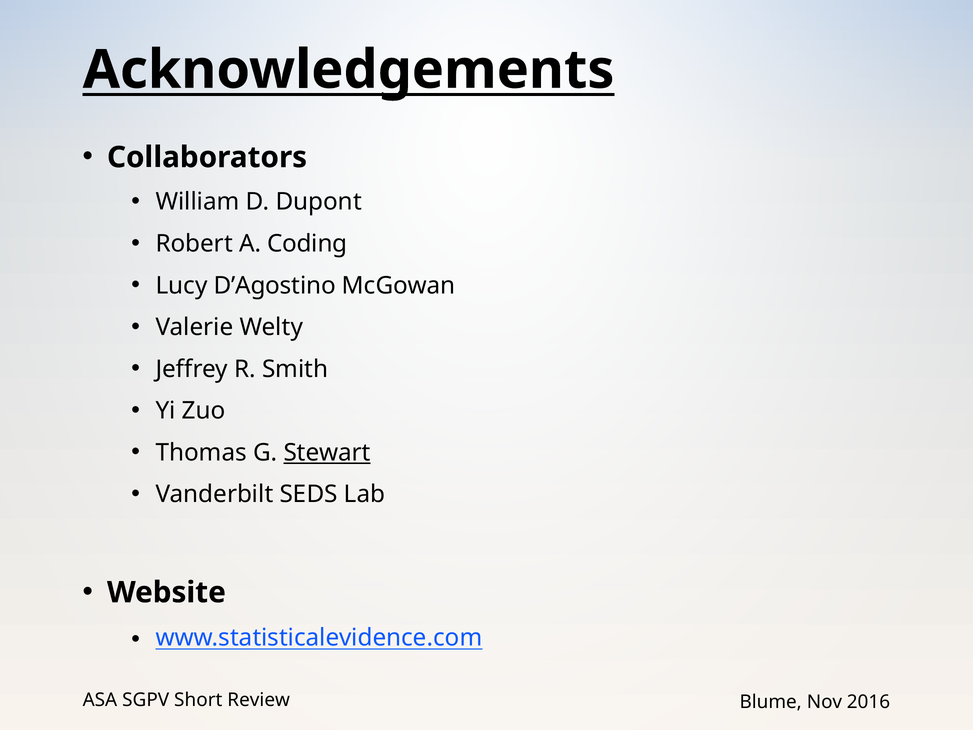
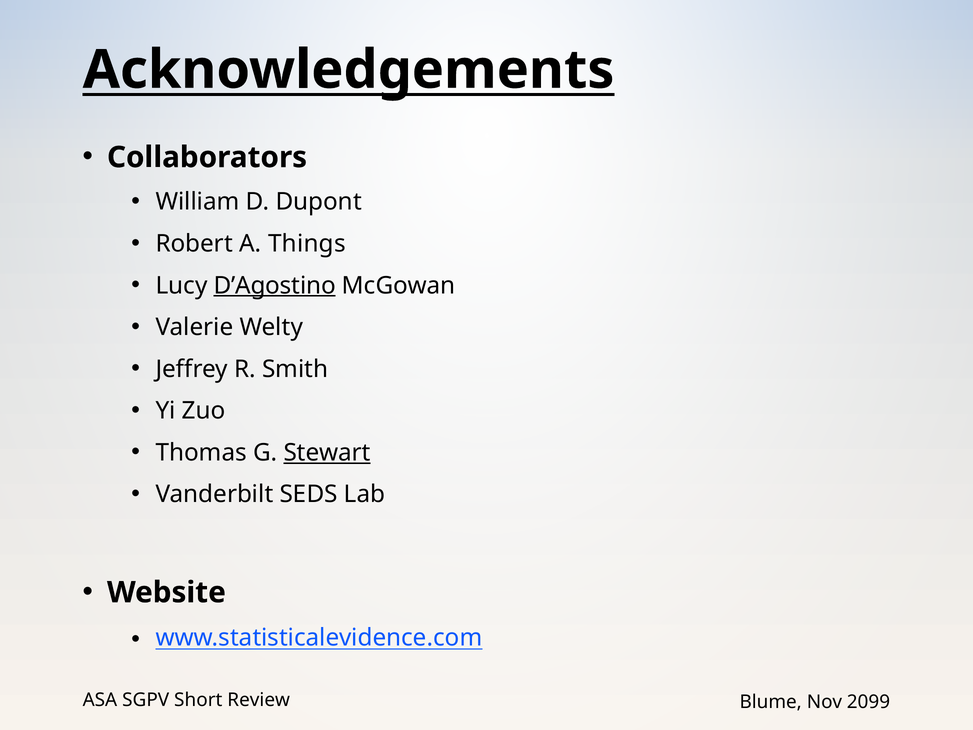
Coding: Coding -> Things (307, 244)
D’Agostino underline: none -> present (275, 285)
2016: 2016 -> 2099 (868, 702)
